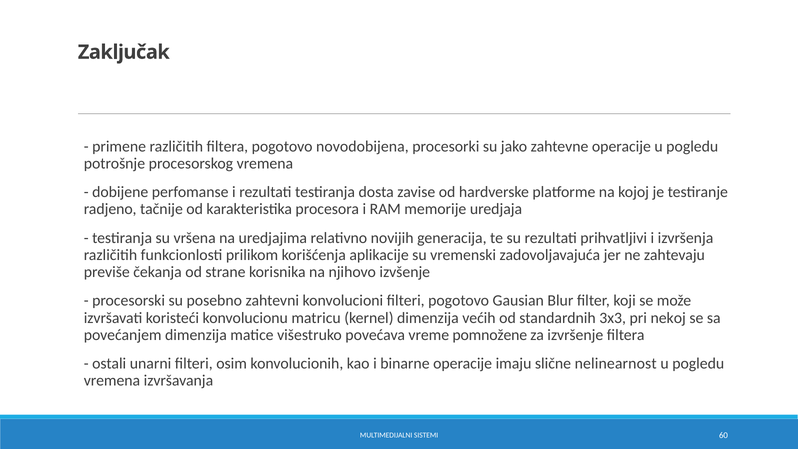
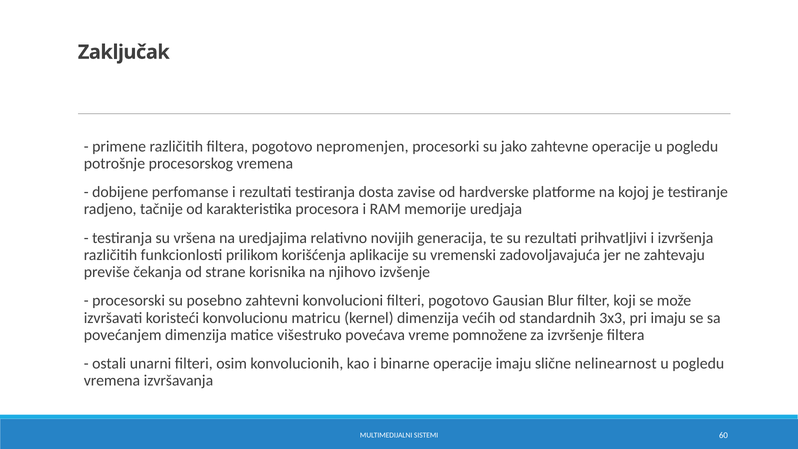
novodobijena: novodobijena -> nepromenjen (362, 146)
pri nekoj: nekoj -> imaju (668, 318)
